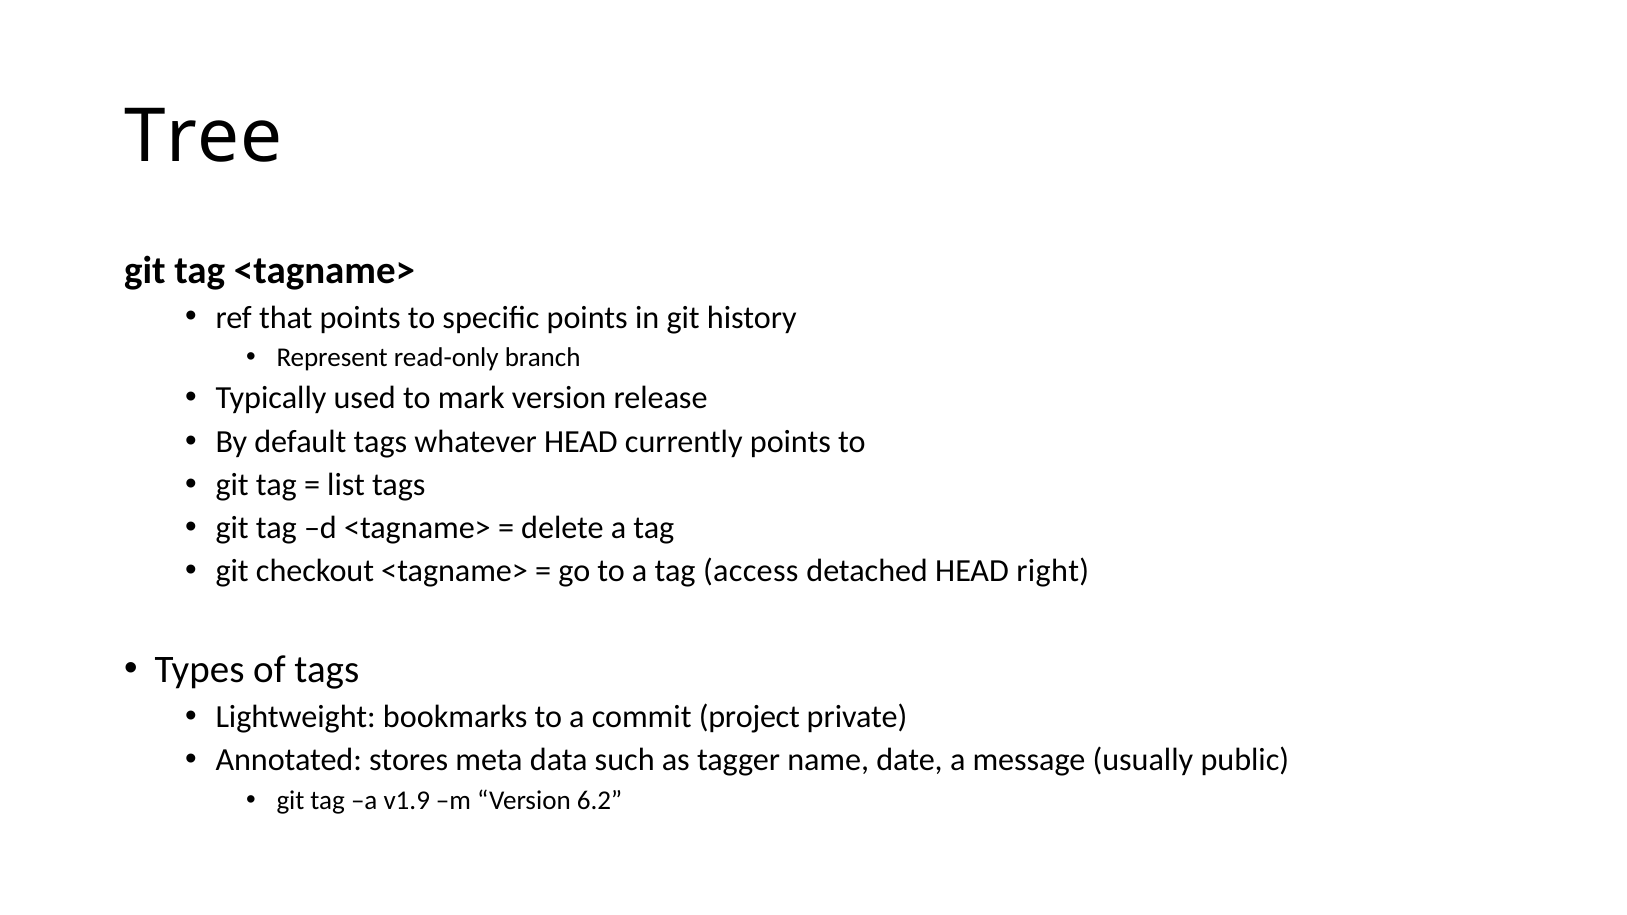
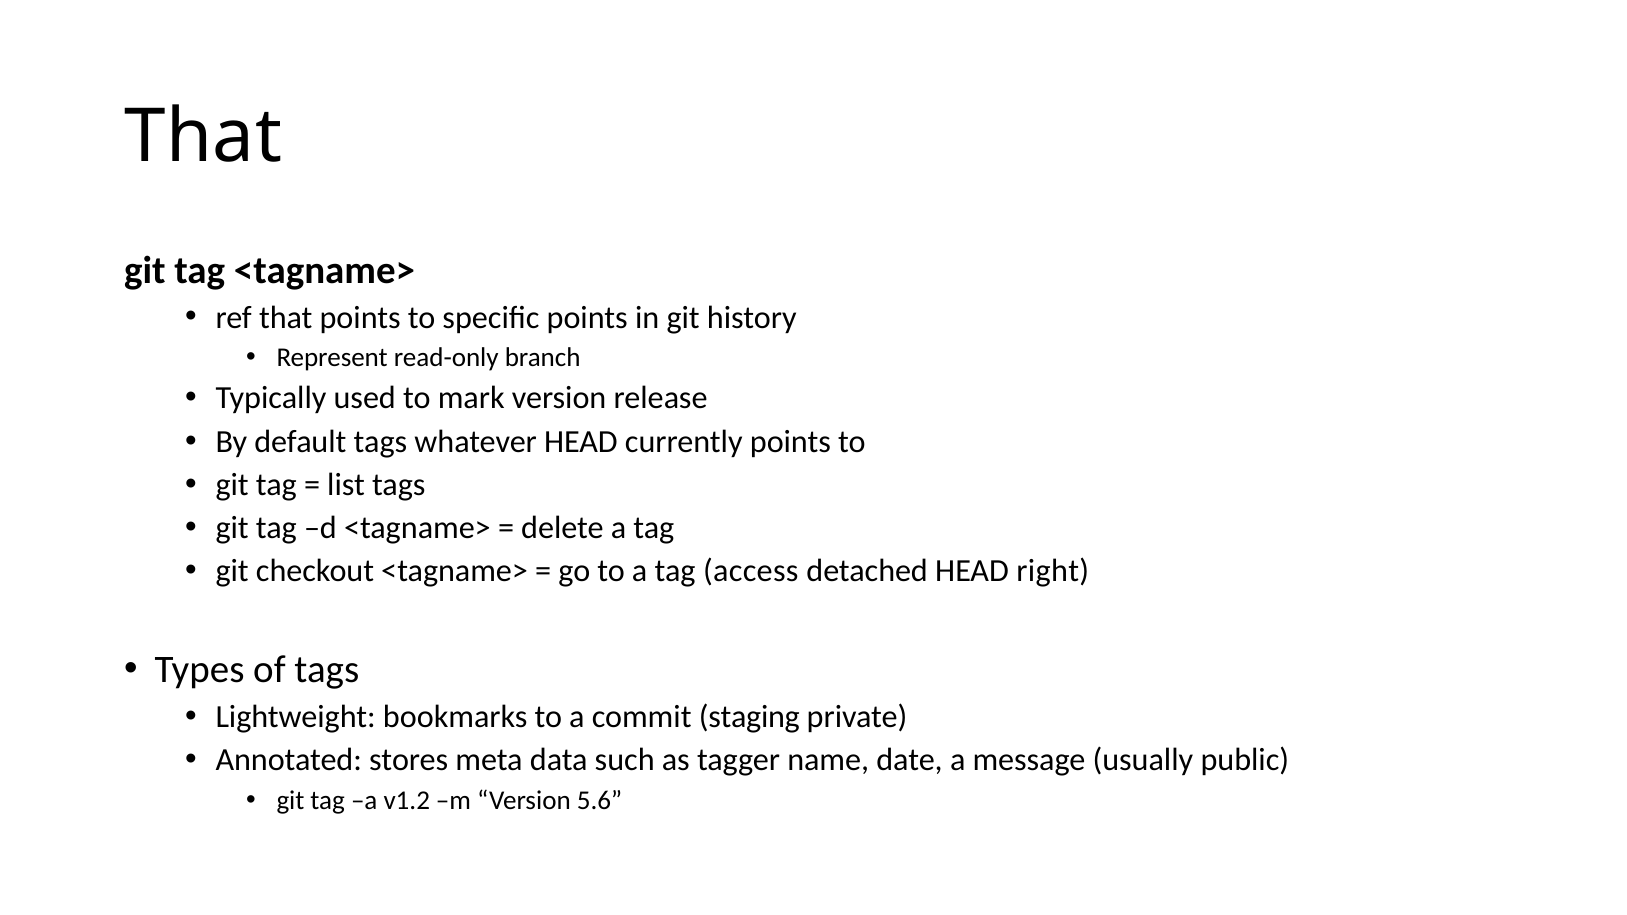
Tree: Tree -> That (203, 137)
project: project -> staging (749, 717)
v1.9: v1.9 -> v1.2 (407, 801)
6.2: 6.2 -> 5.6 (600, 801)
